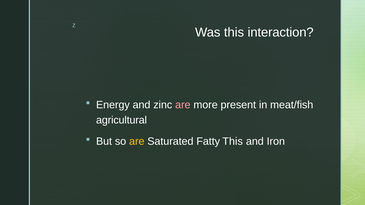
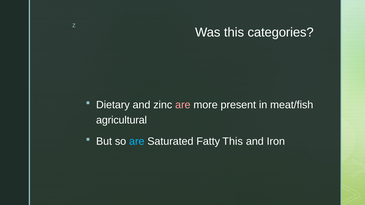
interaction: interaction -> categories (281, 32)
Energy: Energy -> Dietary (113, 105)
are colour: yellow -> light blue (137, 142)
